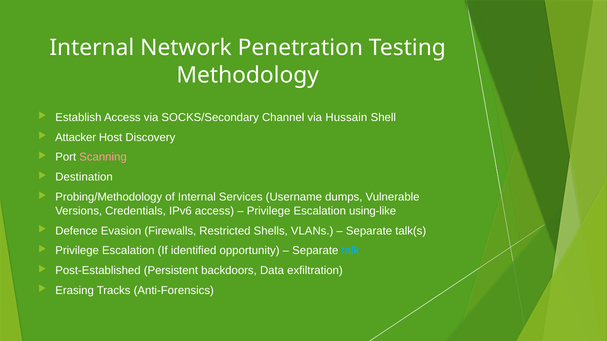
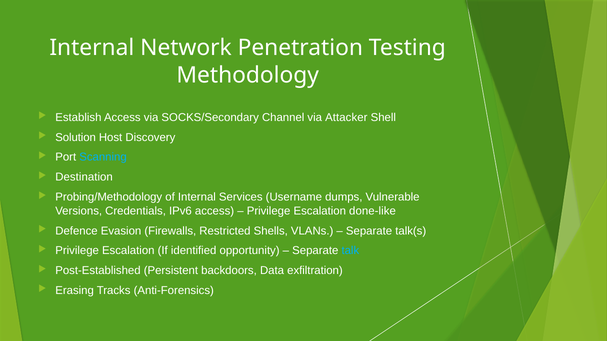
Hussain: Hussain -> Attacker (346, 117)
Attacker: Attacker -> Solution (76, 137)
Scanning colour: pink -> light blue (103, 157)
using-like: using-like -> done-like (372, 211)
